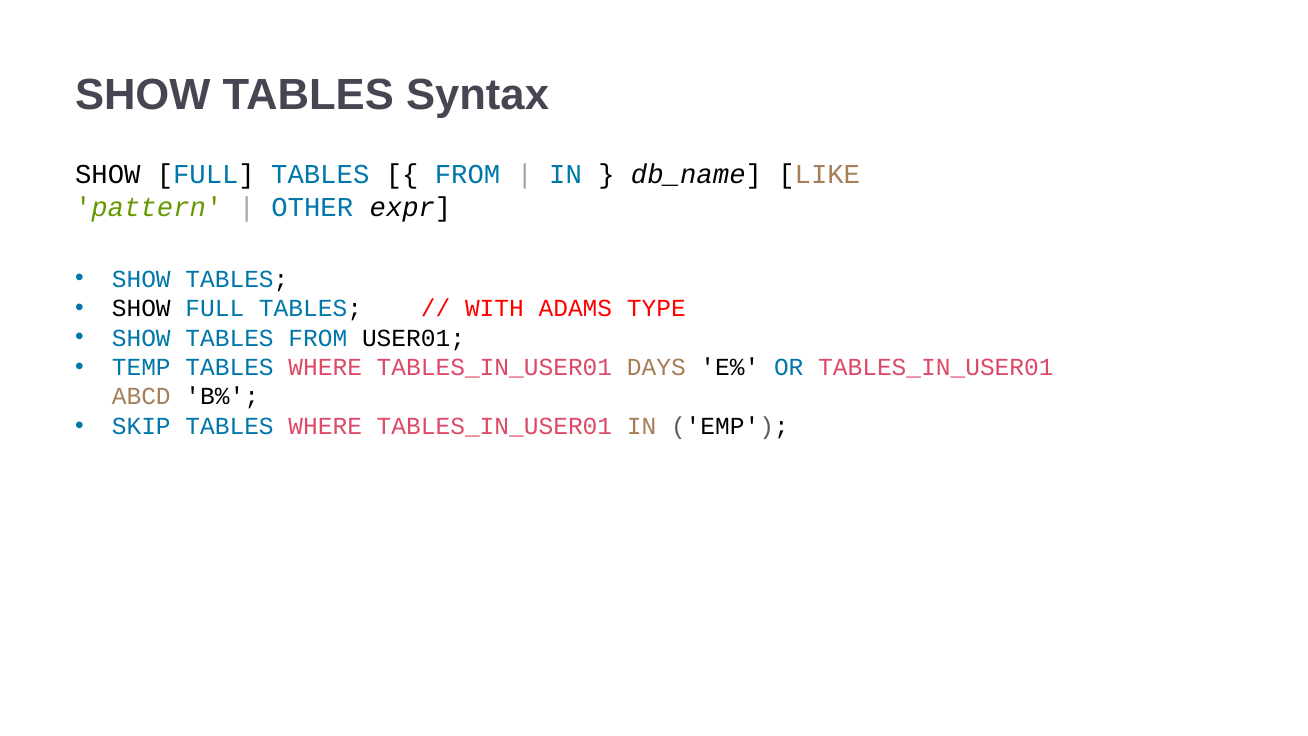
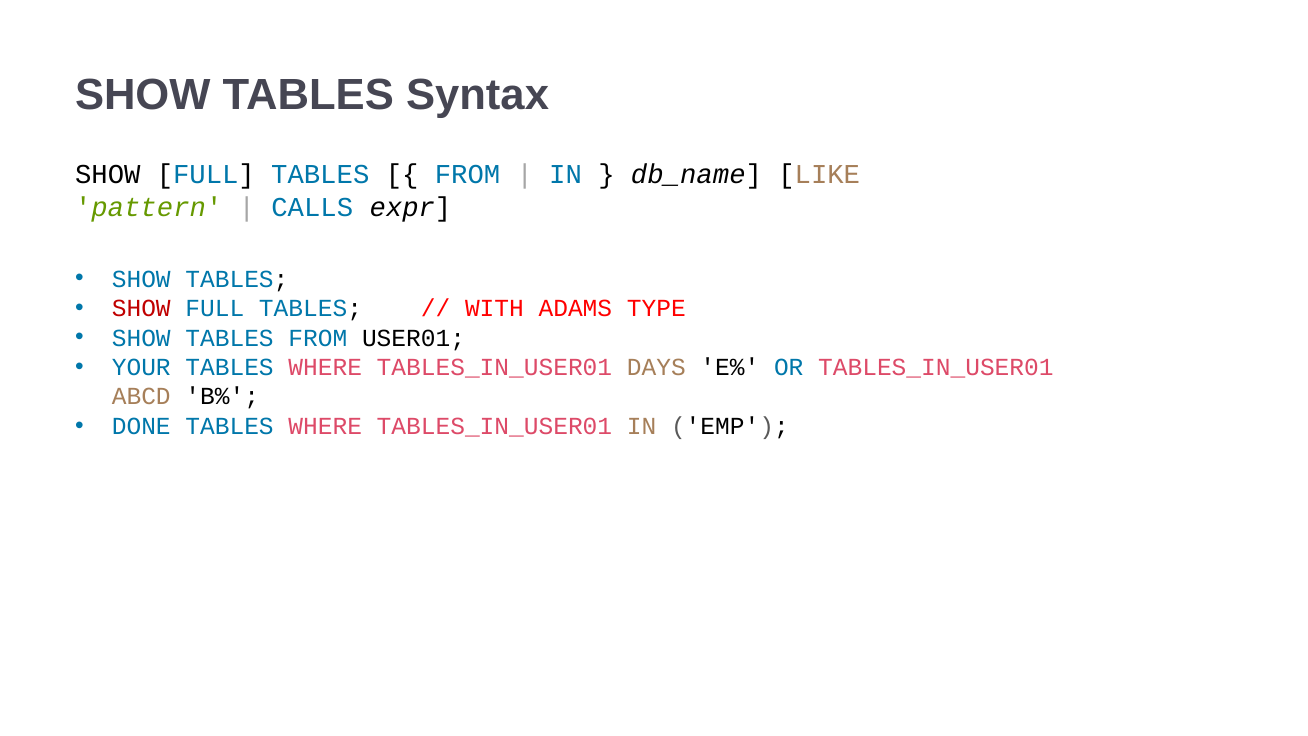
OTHER: OTHER -> CALLS (312, 207)
SHOW colour: black -> red (141, 308)
TEMP: TEMP -> YOUR (141, 367)
SKIP: SKIP -> DONE (141, 426)
